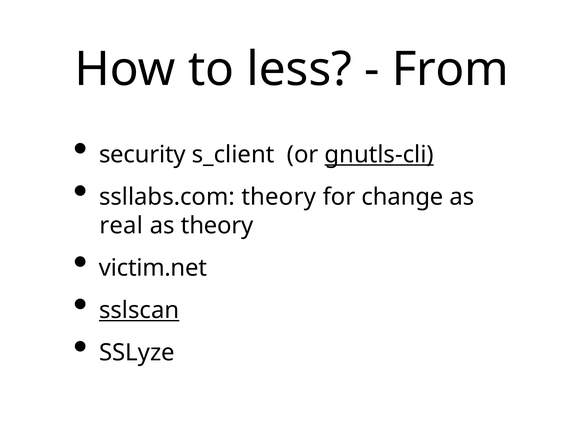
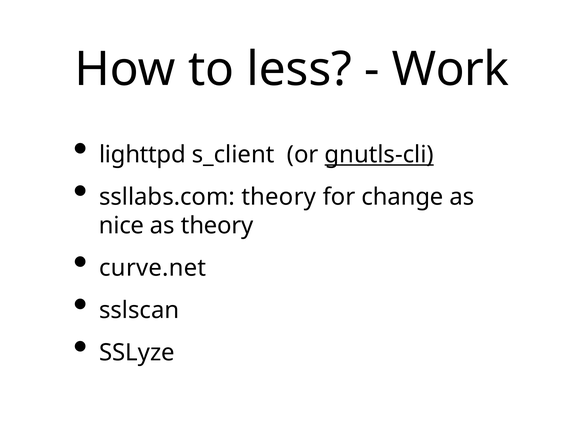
From: From -> Work (450, 69)
security: security -> lighttpd (142, 155)
real: real -> nice (121, 226)
victim.net: victim.net -> curve.net (153, 268)
sslscan underline: present -> none (139, 311)
